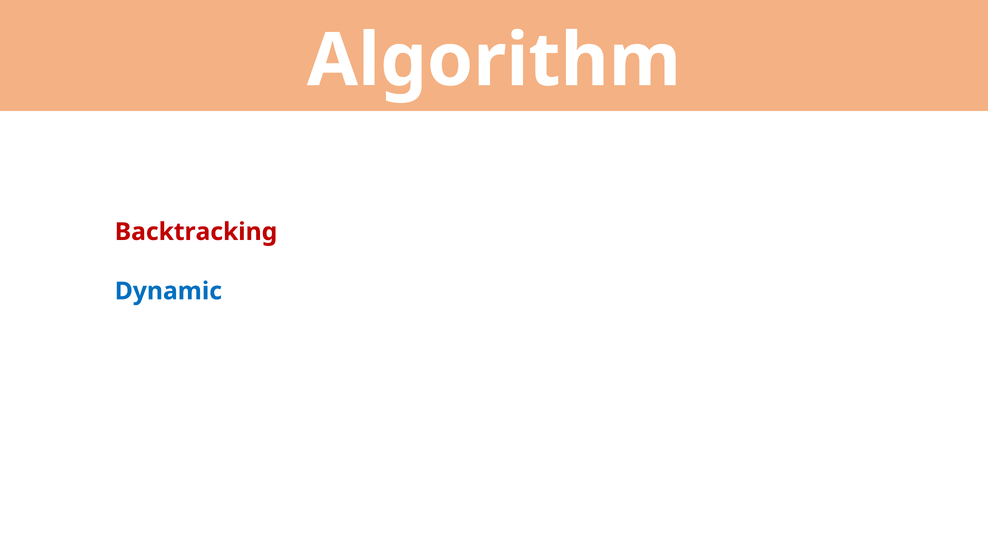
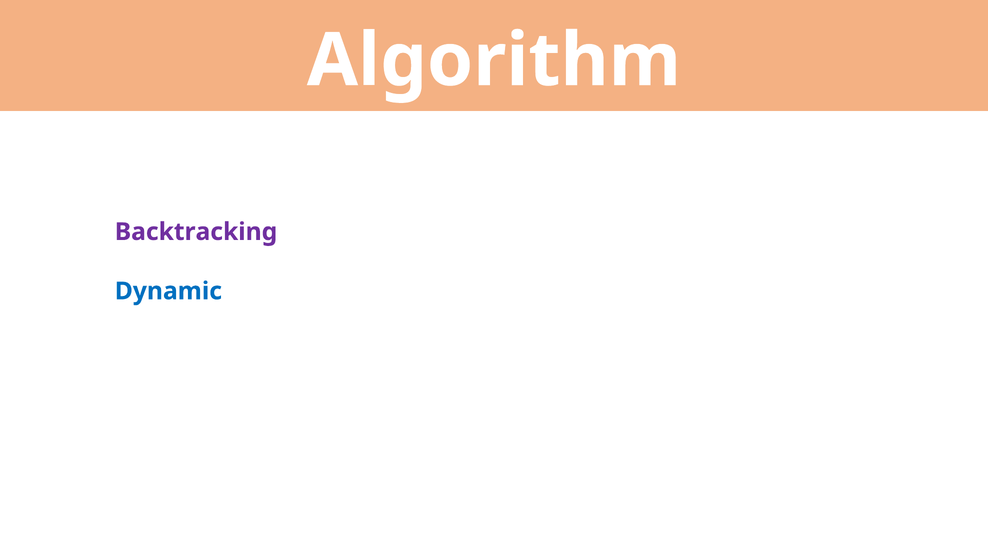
Backtracking colour: red -> purple (196, 232)
